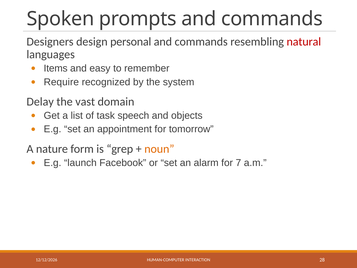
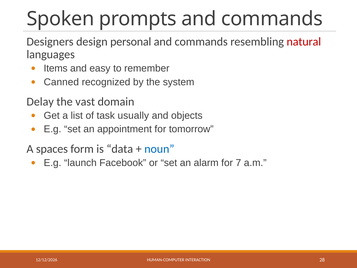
Require: Require -> Canned (61, 82)
speech: speech -> usually (133, 115)
nature: nature -> spaces (52, 149)
grep: grep -> data (120, 149)
noun colour: orange -> blue (159, 149)
